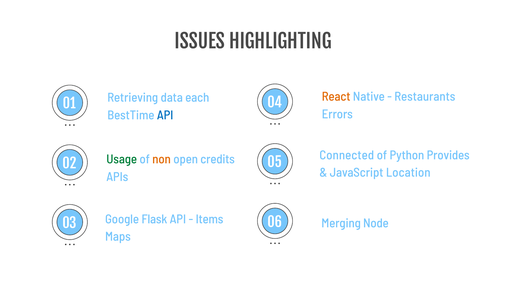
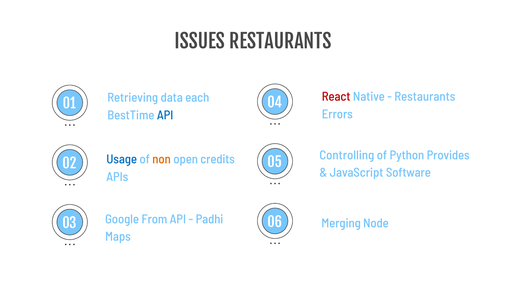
ISSUES HIGHLIGHTING: HIGHLIGHTING -> RESTAURANTS (280, 42)
React colour: orange -> red (336, 97)
Connected: Connected -> Controlling (347, 155)
Usage colour: green -> blue (122, 159)
Location: Location -> Software (408, 173)
Flask: Flask -> From (154, 219)
Items: Items -> Padhi (209, 219)
